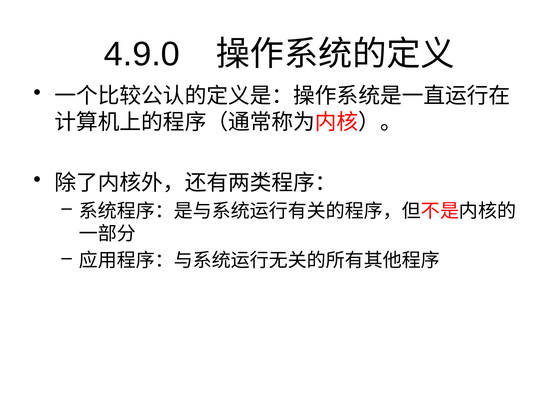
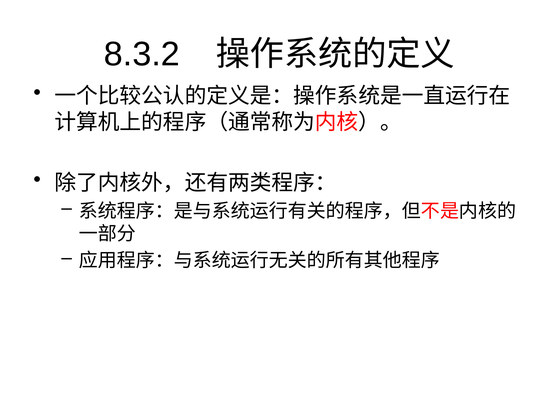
4.9.0: 4.9.0 -> 8.3.2 (142, 54)
